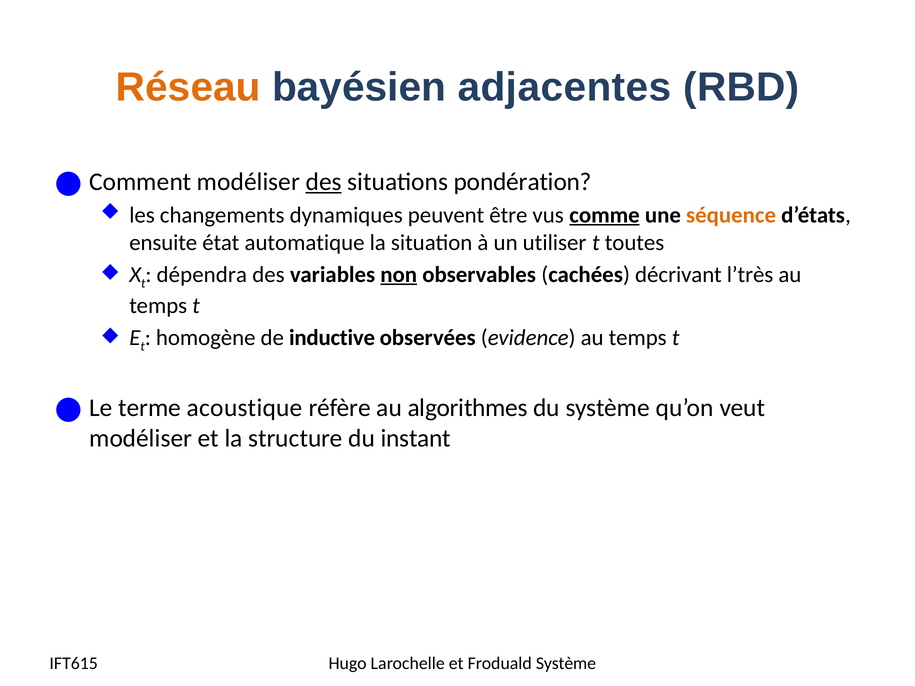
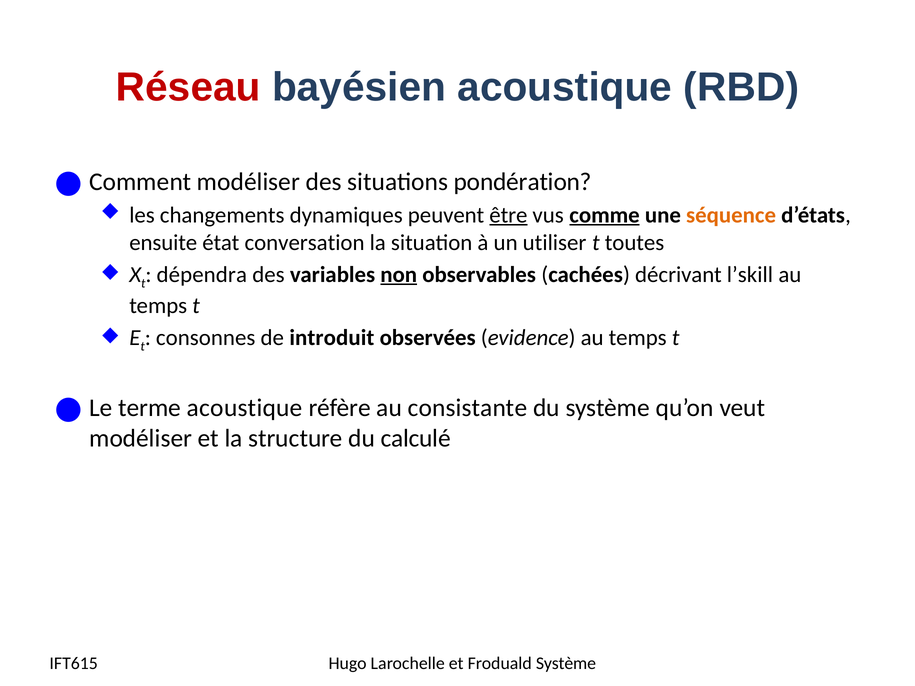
Réseau colour: orange -> red (188, 87)
bayésien adjacentes: adjacentes -> acoustique (565, 87)
des underline: present -> none (324, 182)
être underline: none -> present (508, 215)
automatique: automatique -> conversation (305, 243)
l’très: l’très -> l’skill (750, 275)
homogène: homogène -> consonnes (206, 338)
inductive: inductive -> introduit (332, 338)
algorithmes: algorithmes -> consistante (467, 408)
instant: instant -> calculé (416, 438)
